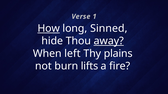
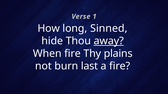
How underline: present -> none (49, 29)
When left: left -> fire (73, 54)
lifts: lifts -> last (89, 66)
